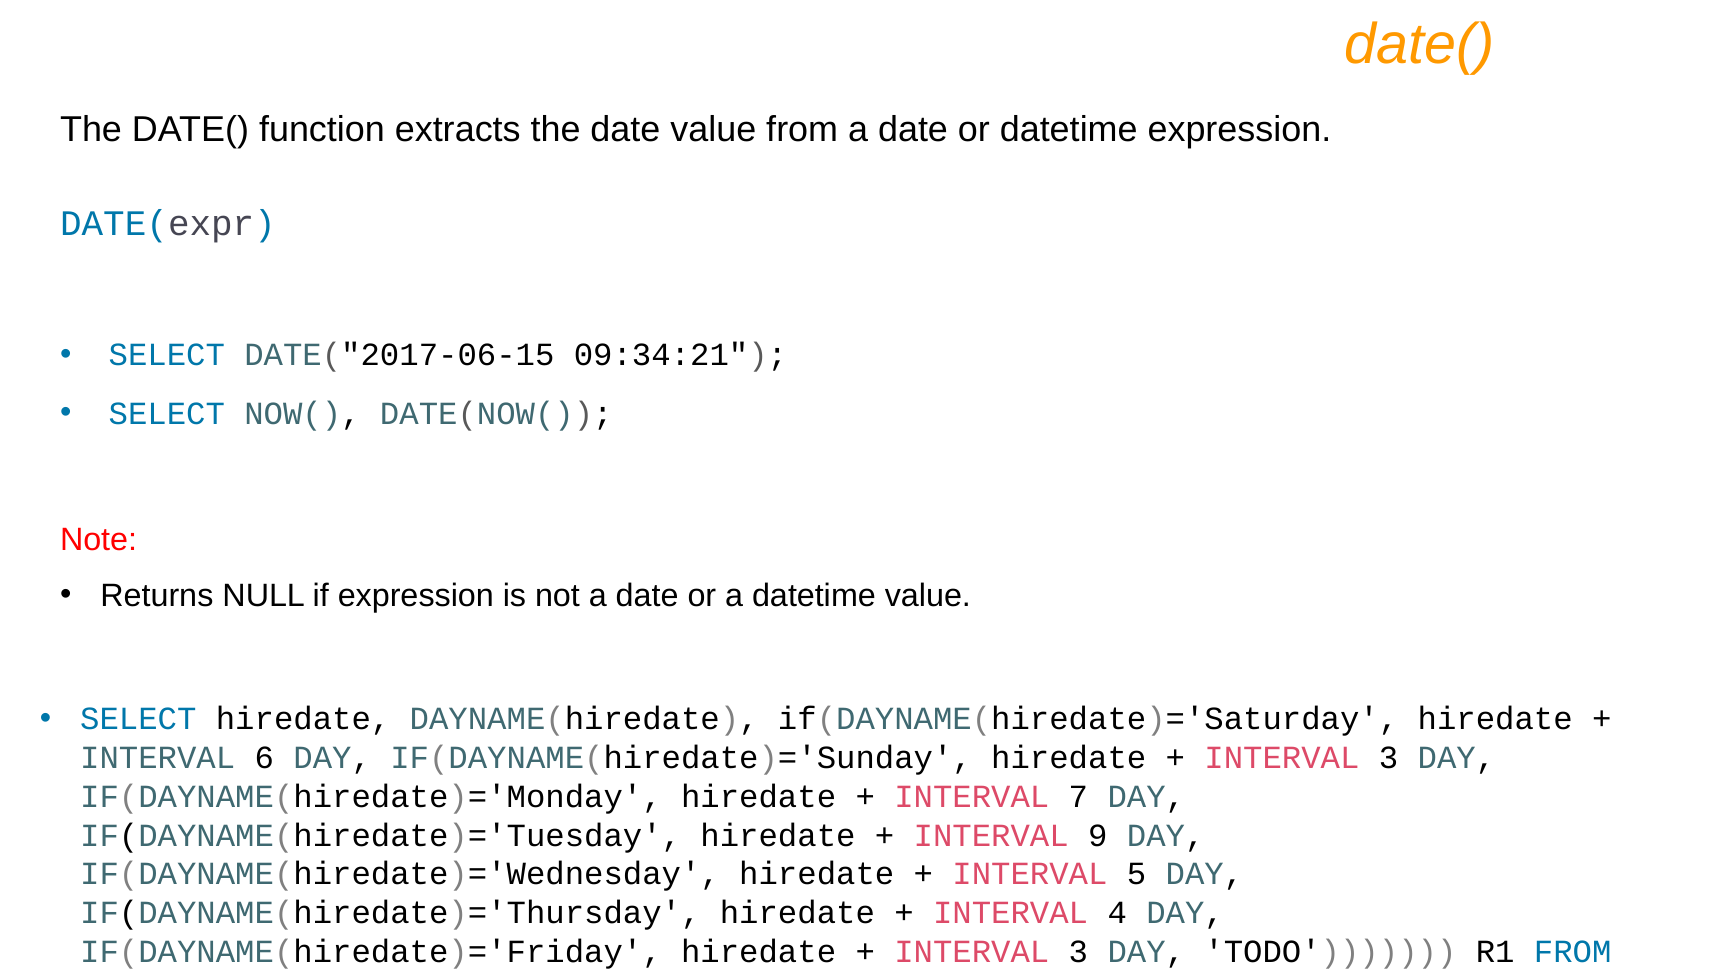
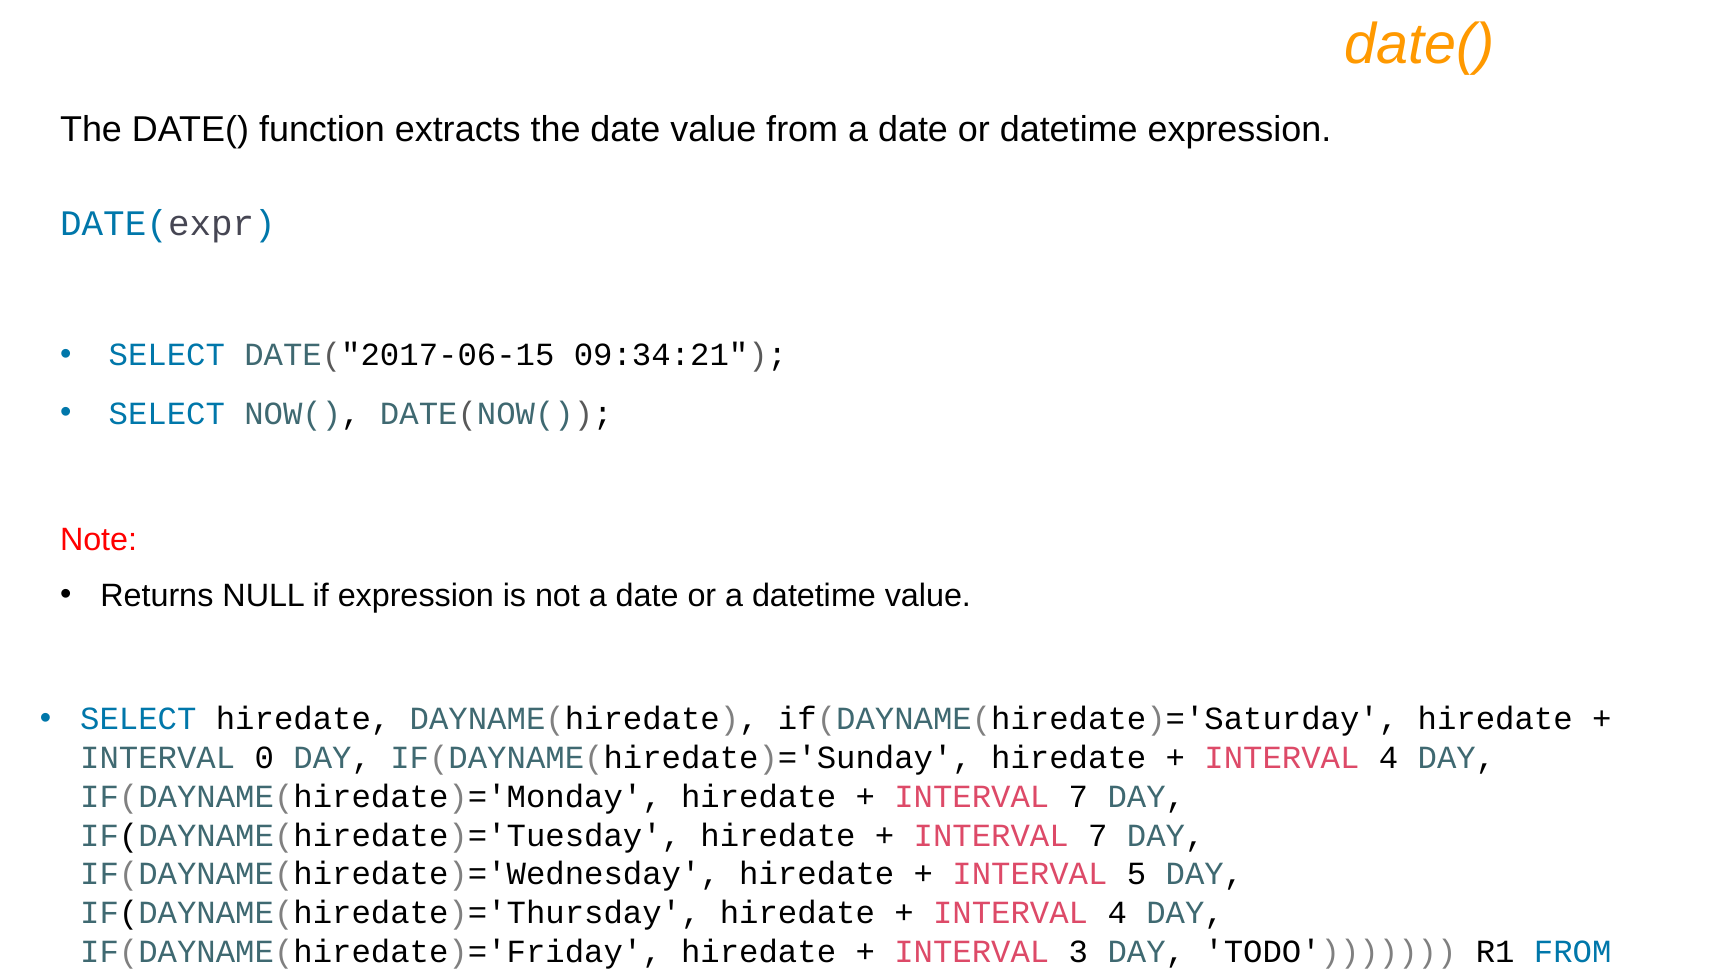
6: 6 -> 0 (264, 758)
3: 3 -> 4 (1389, 758)
9: 9 -> 7 (1098, 836)
